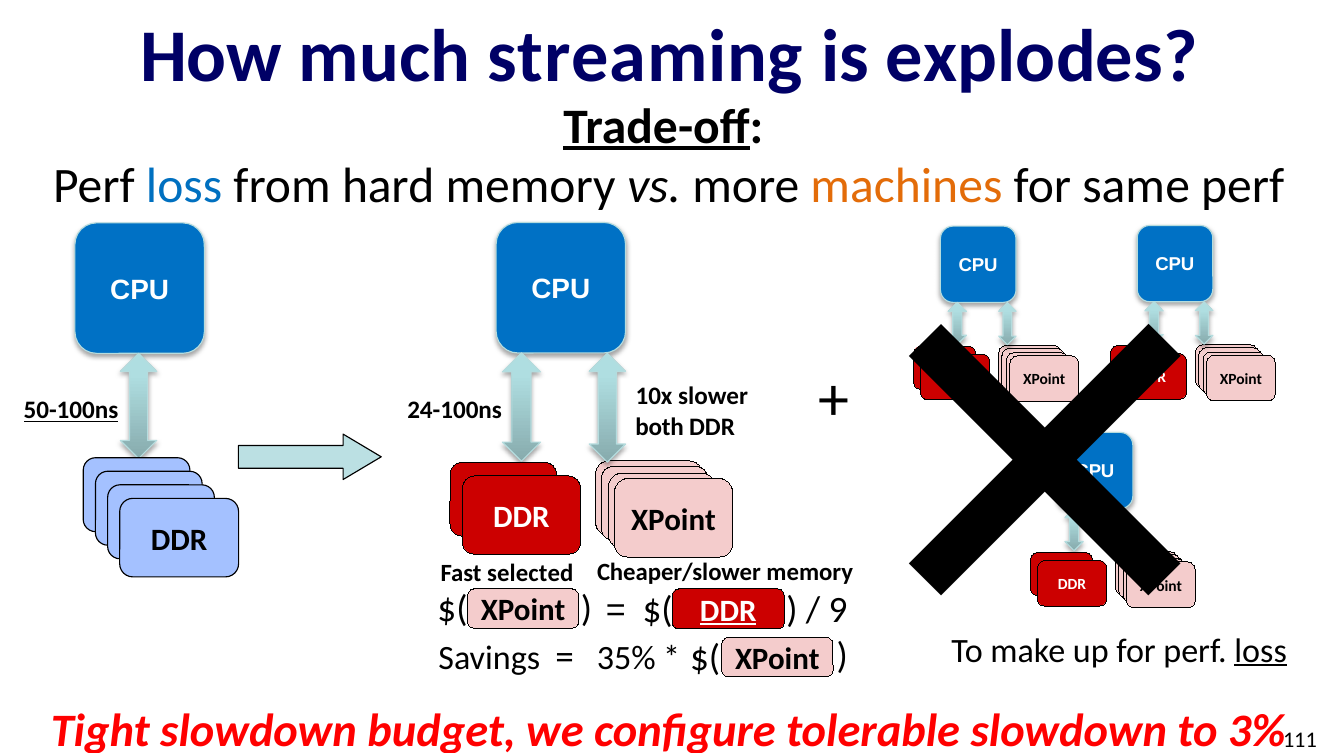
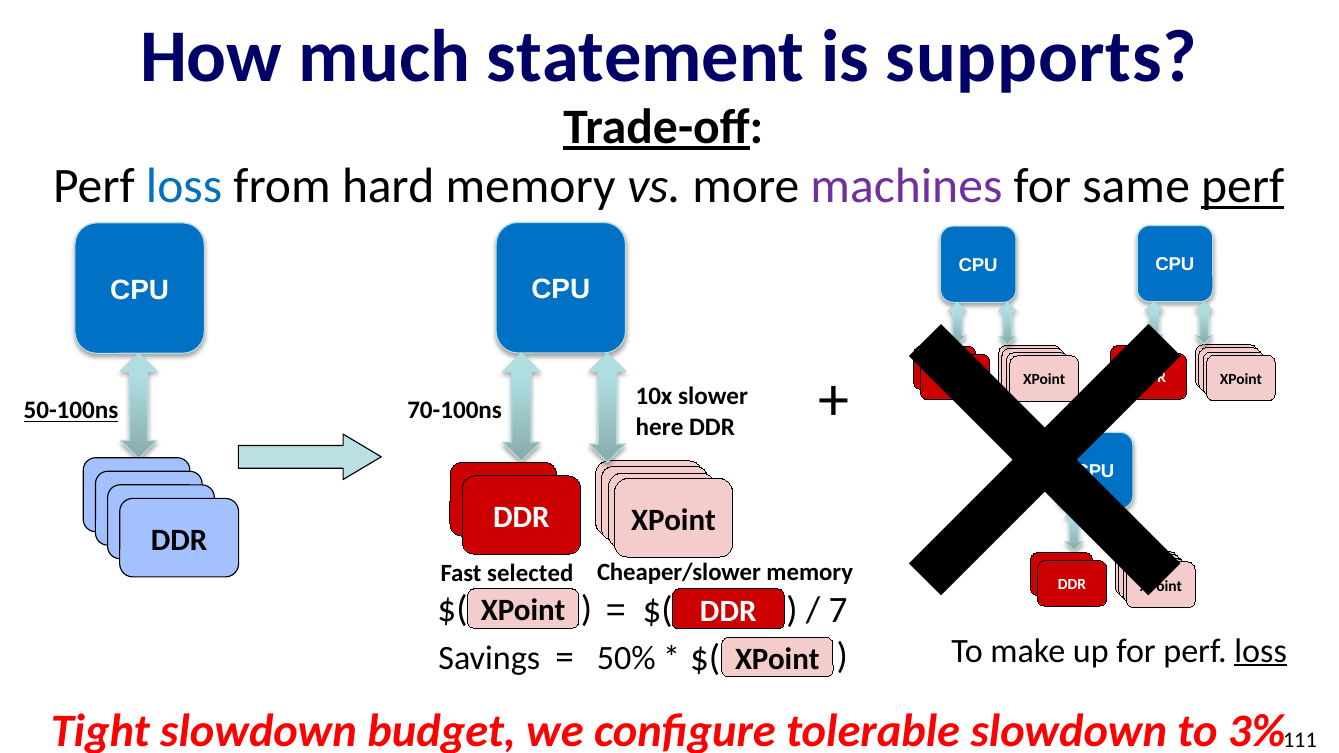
streaming: streaming -> statement (646, 57)
explodes: explodes -> supports (1041, 57)
machines colour: orange -> purple (906, 186)
perf underline: none -> present (1243, 186)
24-100ns: 24-100ns -> 70-100ns (455, 410)
both: both -> here (659, 427)
9: 9 -> 7 (838, 611)
DDR underline: present -> none (728, 611)
35%: 35% -> 50% (626, 658)
